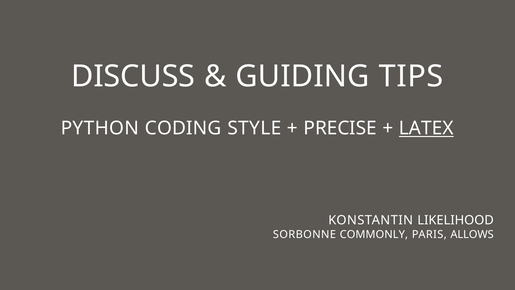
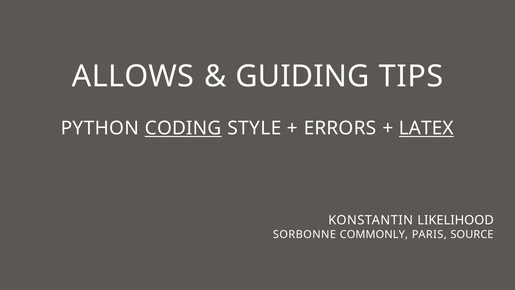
DISCUSS: DISCUSS -> ALLOWS (133, 76)
CODING underline: none -> present (183, 128)
PRECISE: PRECISE -> ERRORS (340, 128)
ALLOWS: ALLOWS -> SOURCE (472, 234)
